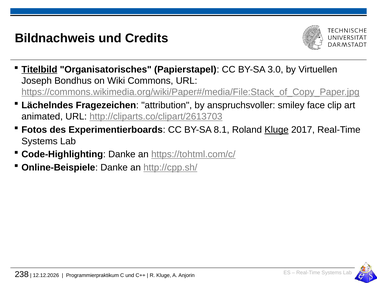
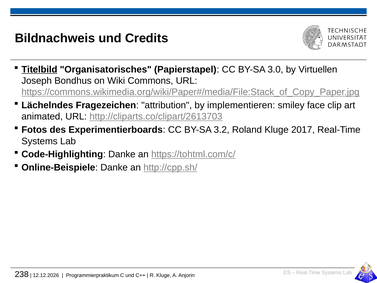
anspruchsvoller: anspruchsvoller -> implementieren (241, 105)
8.1: 8.1 -> 3.2 (222, 130)
Kluge underline: present -> none (277, 130)
